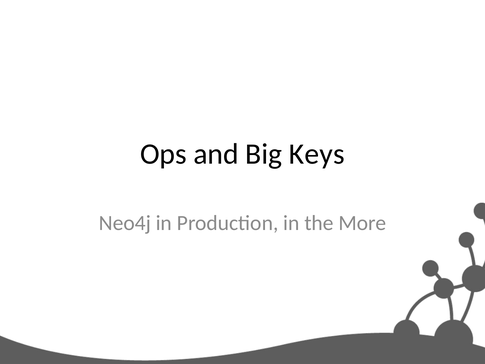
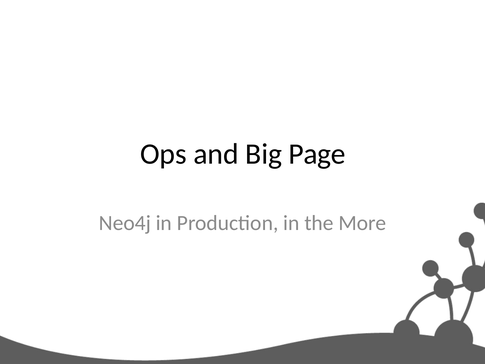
Keys: Keys -> Page (317, 154)
